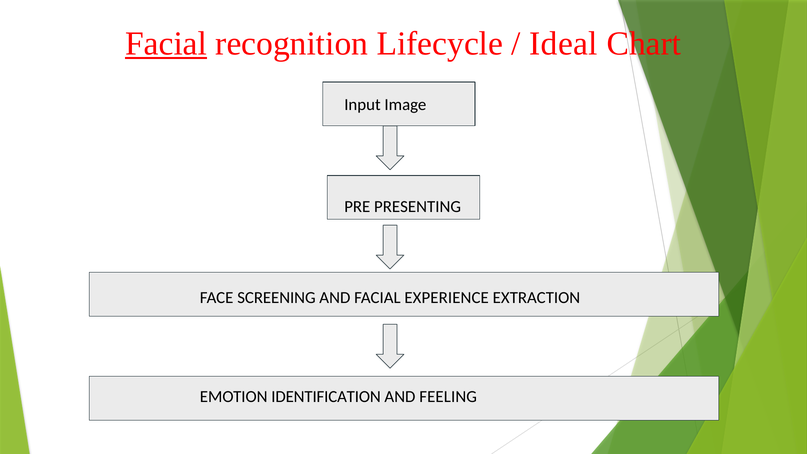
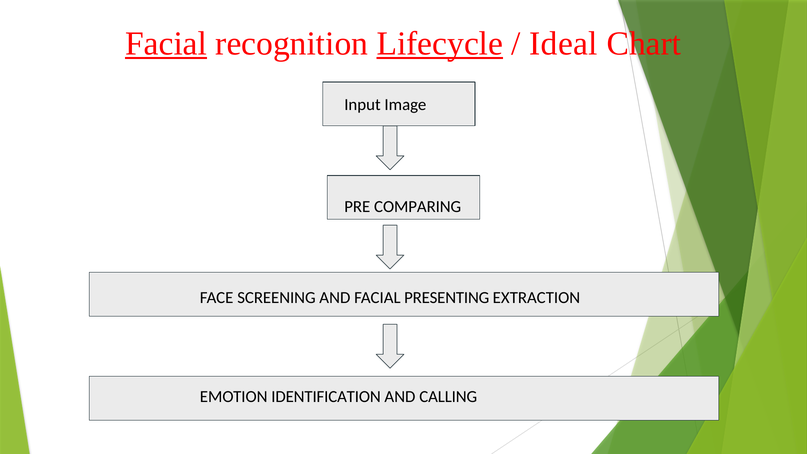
Lifecycle underline: none -> present (440, 44)
PRESENTING: PRESENTING -> COMPARING (418, 206)
EXPERIENCE: EXPERIENCE -> PRESENTING (447, 298)
FEELING: FEELING -> CALLING (448, 397)
